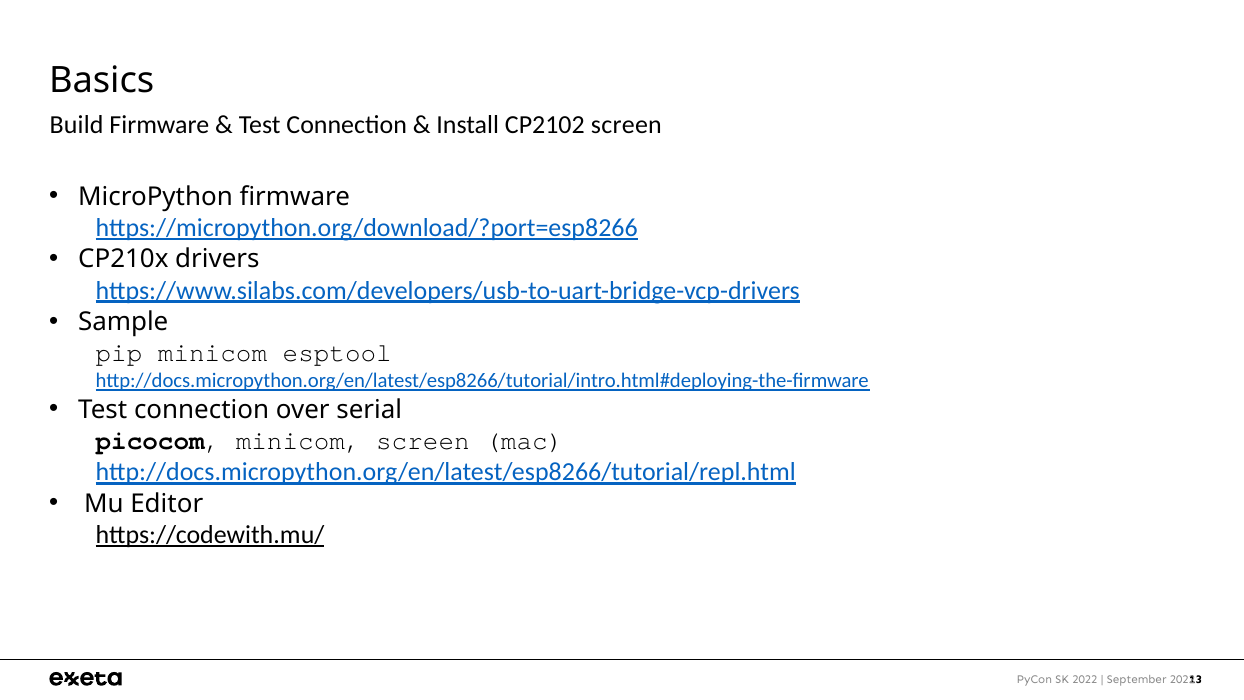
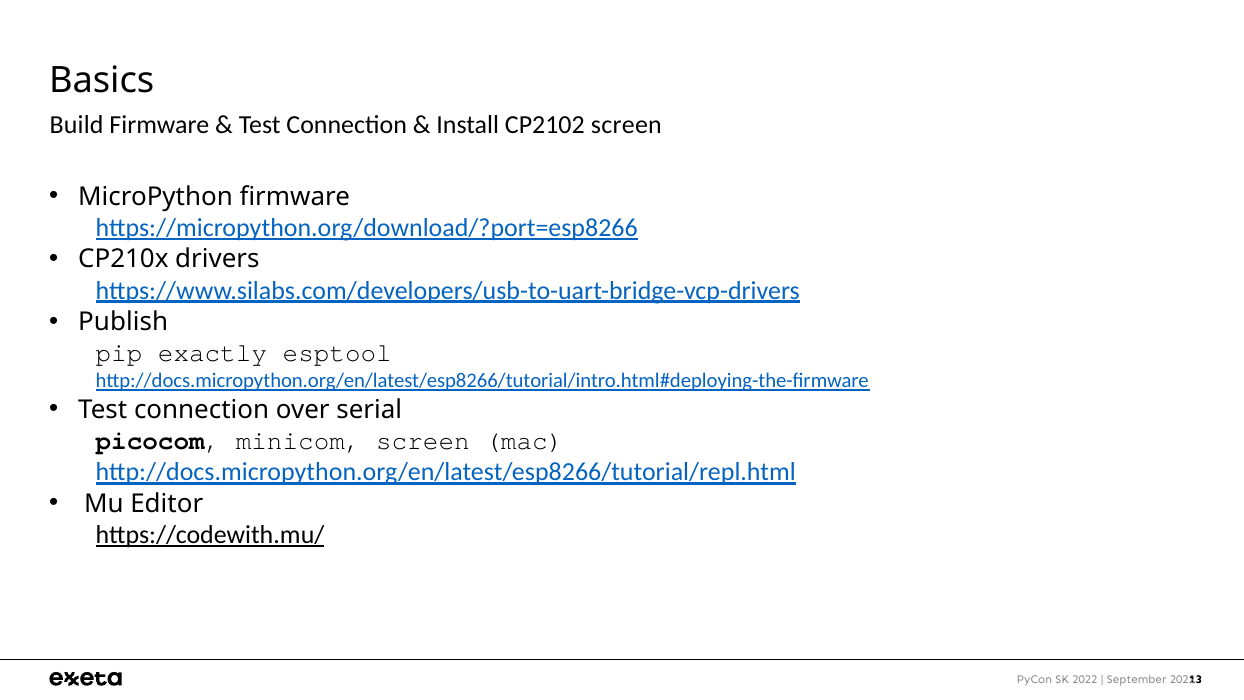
Sample: Sample -> Publish (123, 322)
pip minicom: minicom -> exactly (213, 353)
